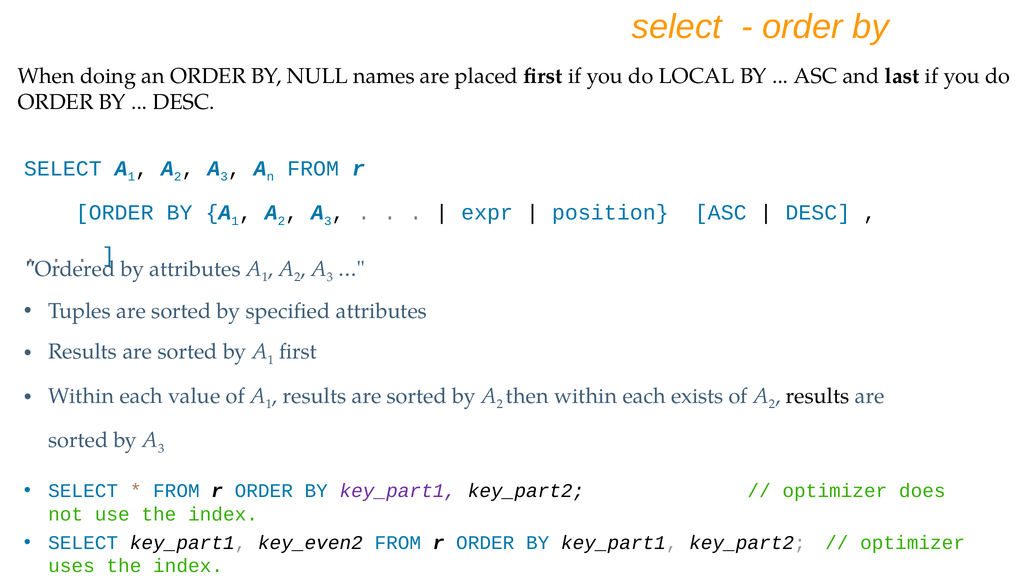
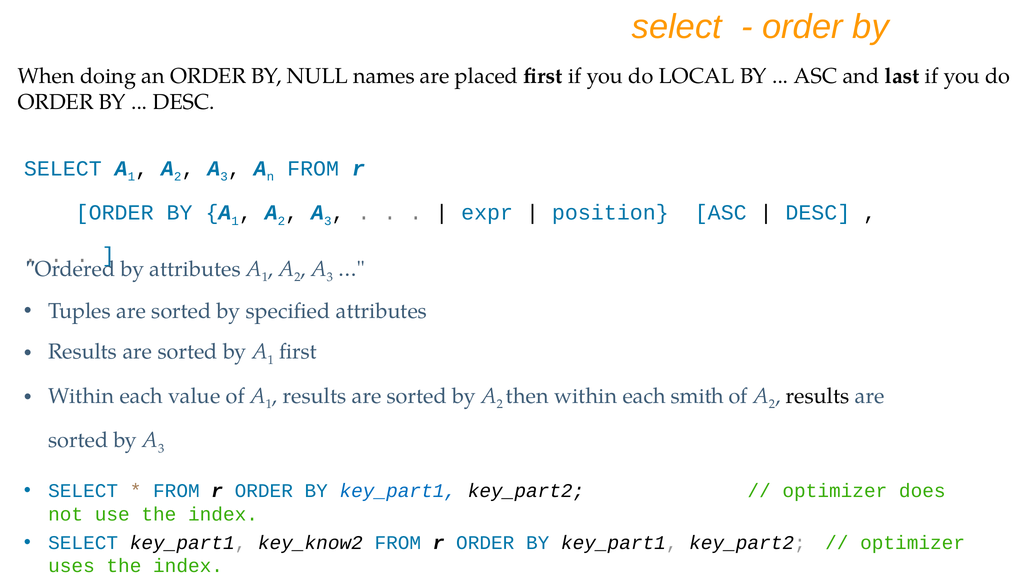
exists: exists -> smith (697, 396)
key_part1 colour: purple -> blue (398, 492)
key_even2: key_even2 -> key_know2 (310, 543)
